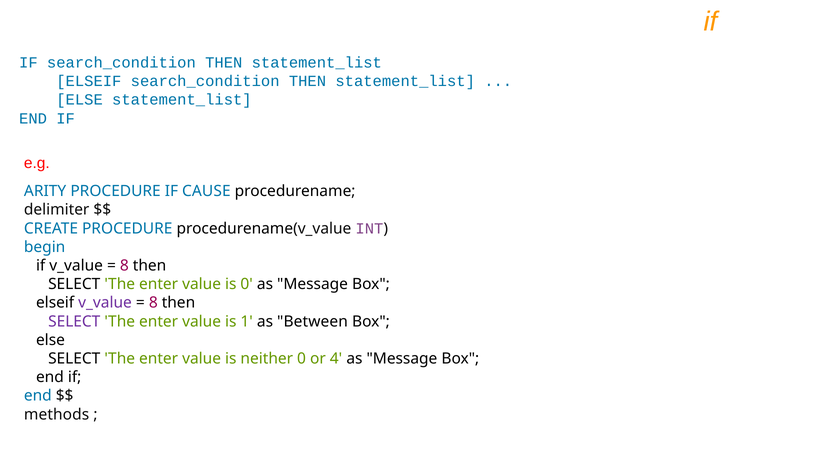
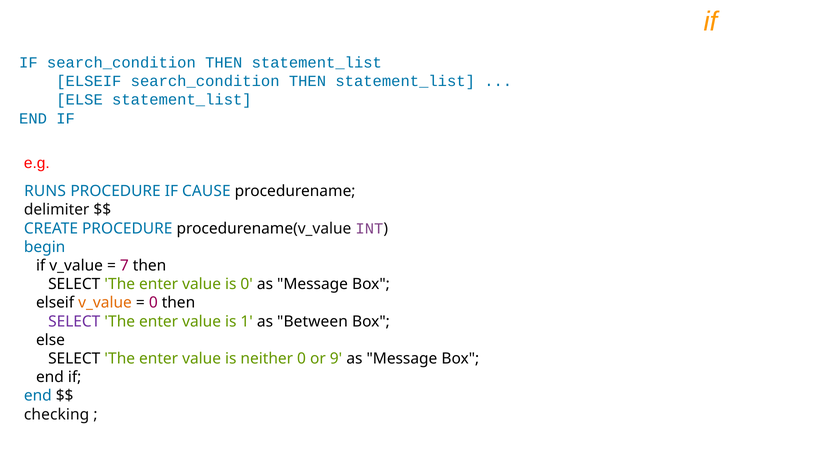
ARITY: ARITY -> RUNS (45, 191)
8: 8 -> 7 (124, 266)
v_value colour: purple -> orange (105, 303)
8: 8 -> 0 (153, 303)
4: 4 -> 9 (336, 359)
methods: methods -> checking (57, 415)
